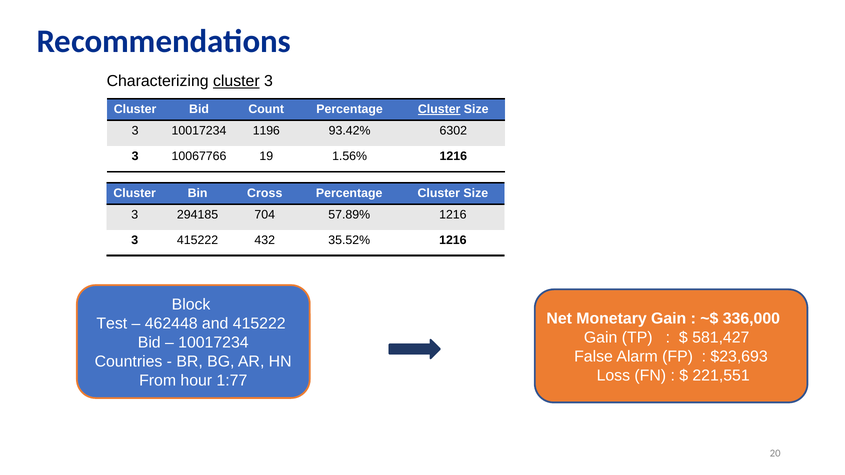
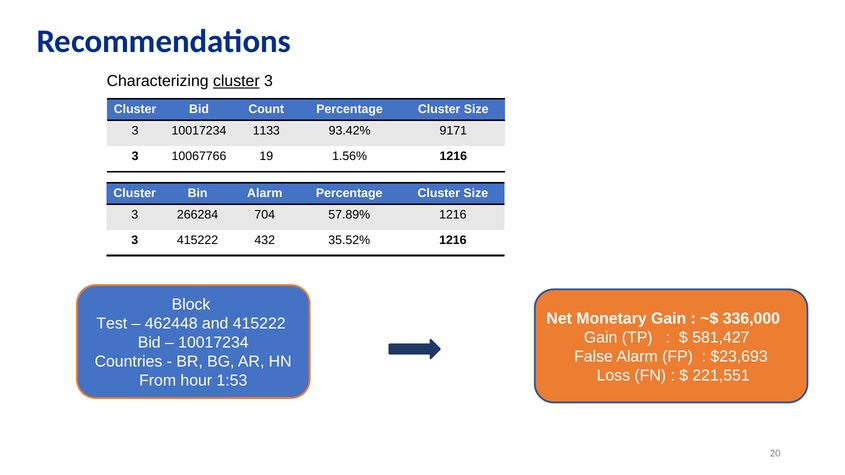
Cluster underline: present -> none (439, 109)
1196: 1196 -> 1133 (266, 131)
6302: 6302 -> 9171 (453, 131)
Bin Cross: Cross -> Alarm (265, 193)
294185: 294185 -> 266284 (198, 215)
1:77: 1:77 -> 1:53 (232, 381)
